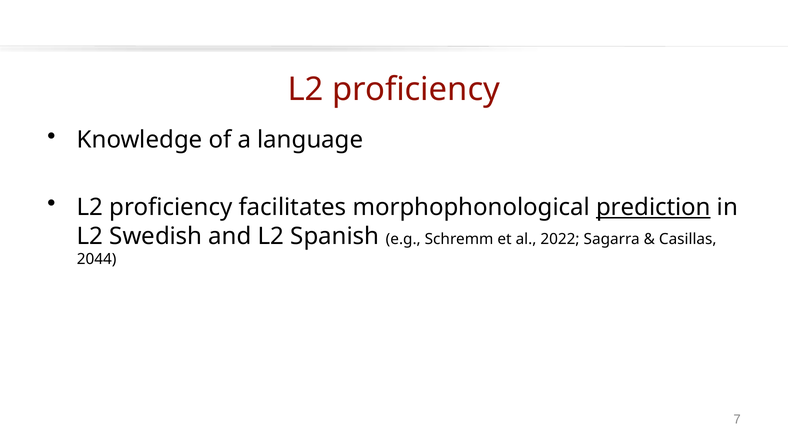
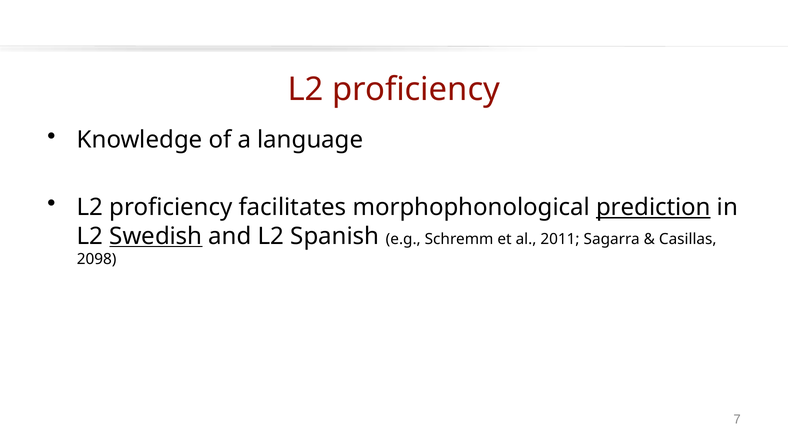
Swedish underline: none -> present (156, 236)
2022: 2022 -> 2011 (560, 239)
2044: 2044 -> 2098 (97, 259)
